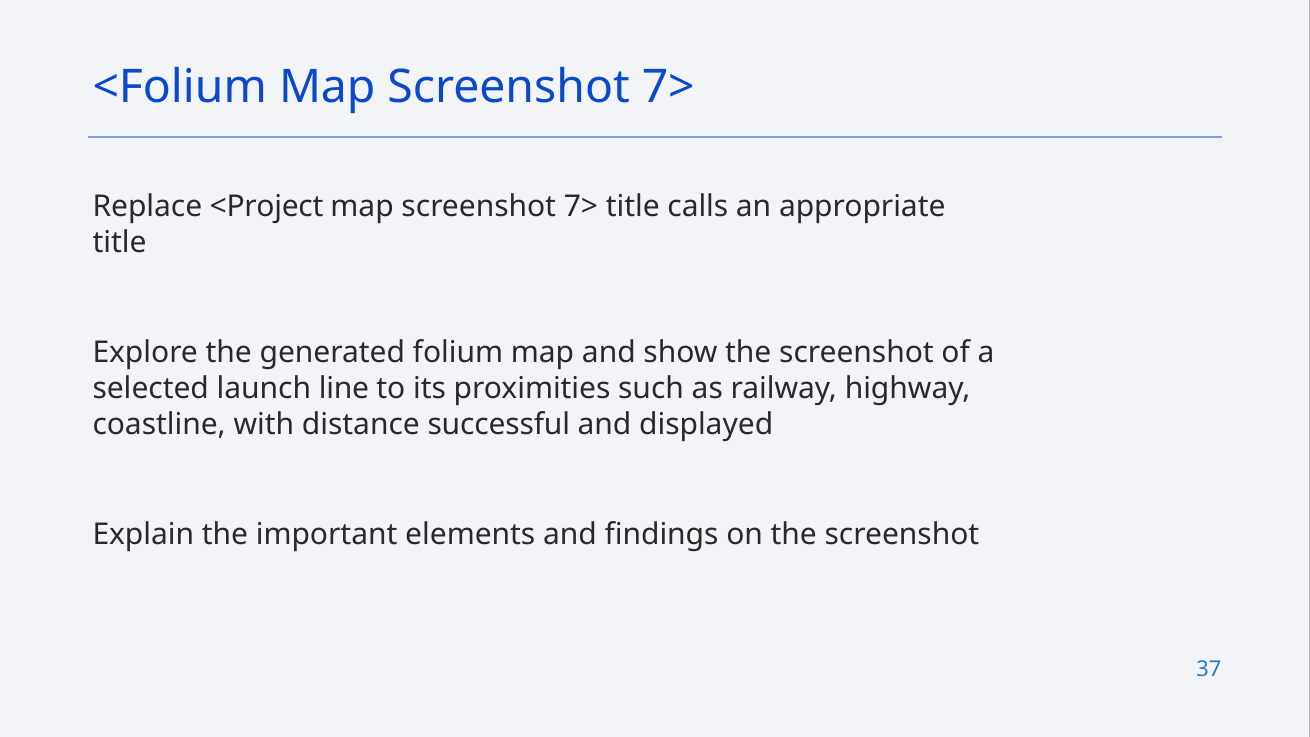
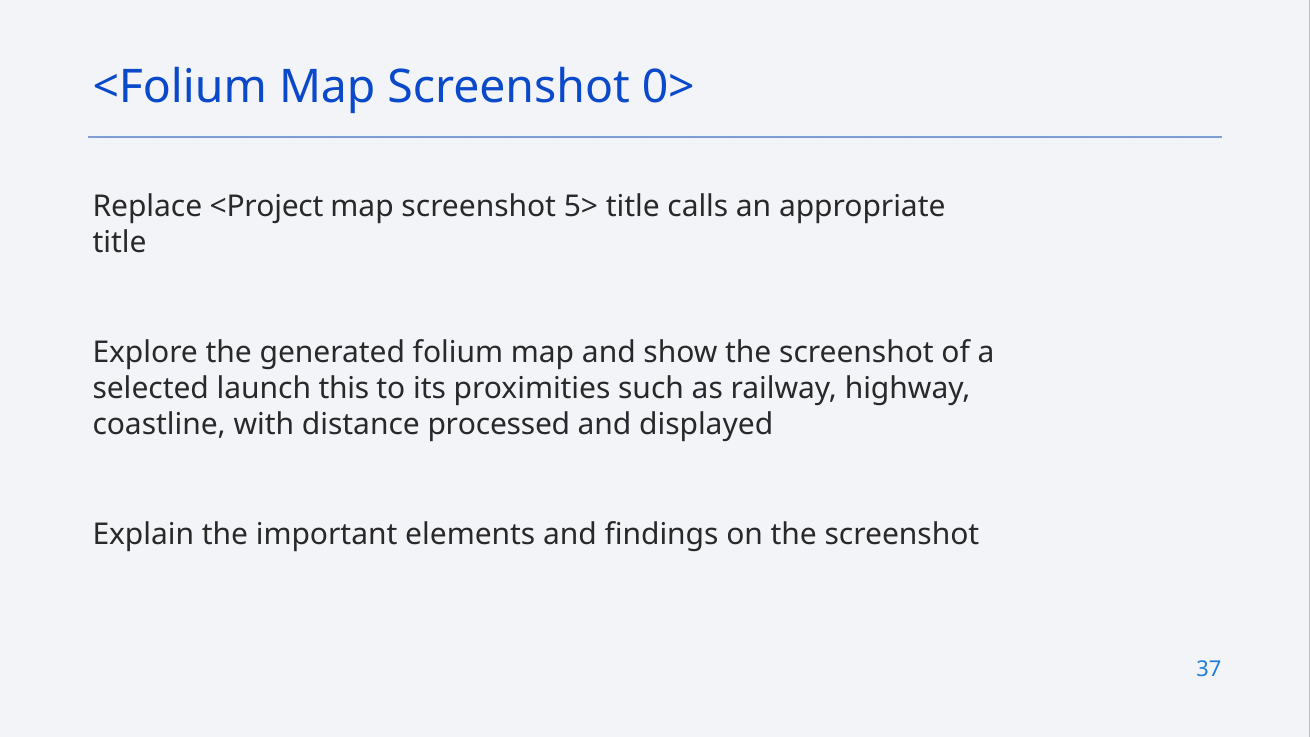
<Folium Map Screenshot 7>: 7> -> 0> (668, 88)
7>: 7> -> 5> (581, 207)
line: line -> this (344, 389)
successful: successful -> processed (499, 425)
